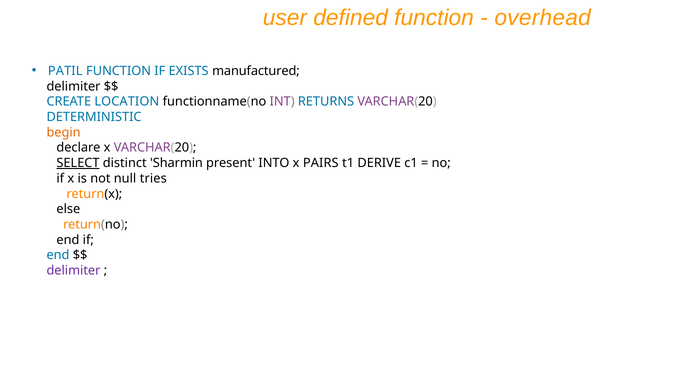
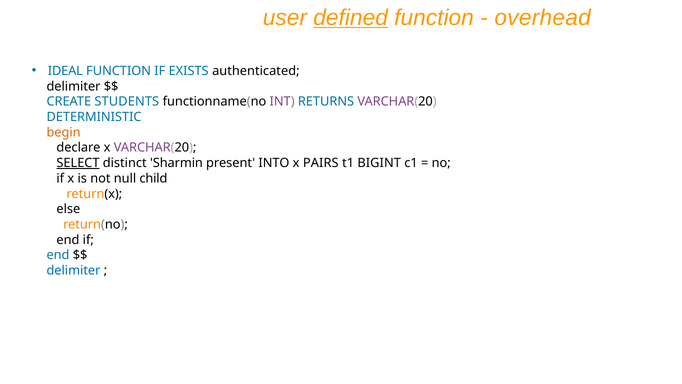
defined underline: none -> present (351, 18)
PATIL: PATIL -> IDEAL (65, 71)
manufactured: manufactured -> authenticated (256, 71)
LOCATION: LOCATION -> STUDENTS (127, 102)
DERIVE: DERIVE -> BIGINT (379, 163)
tries: tries -> child (153, 178)
delimiter colour: purple -> blue (73, 270)
